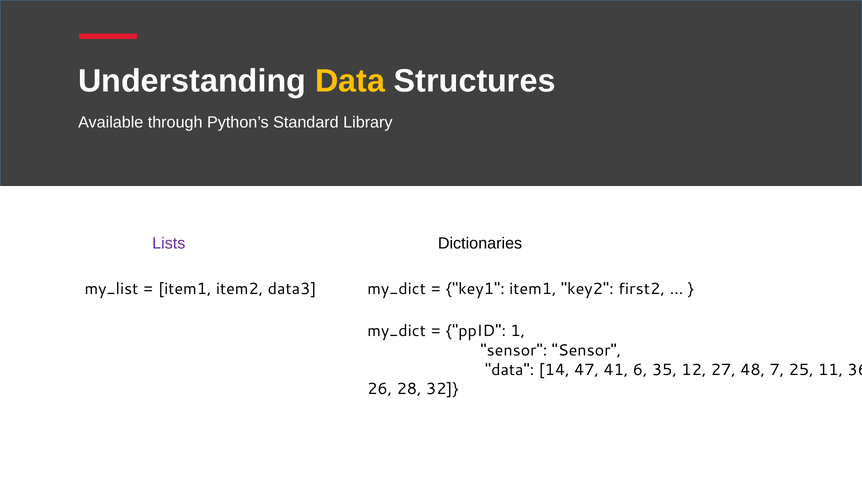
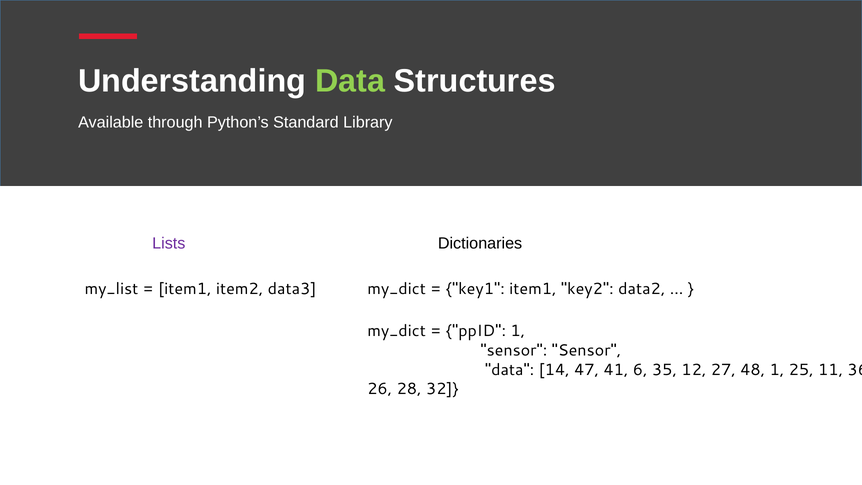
Data colour: yellow -> light green (350, 81)
first2: first2 -> data2 (642, 289)
48 7: 7 -> 1 (777, 370)
